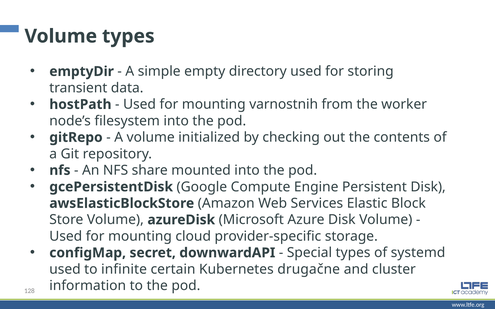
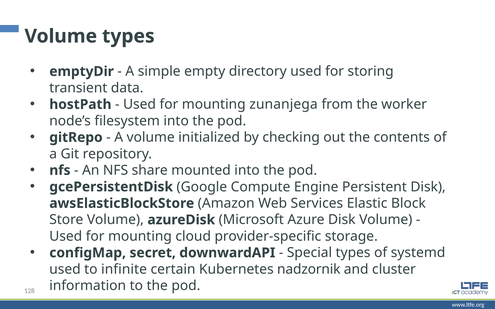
varnostnih: varnostnih -> zunanjega (284, 105)
drugačne: drugačne -> nadzornik (309, 270)
